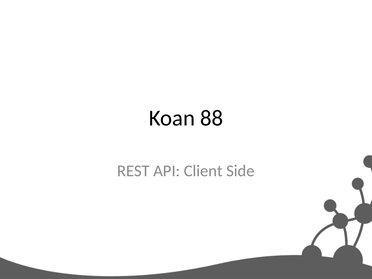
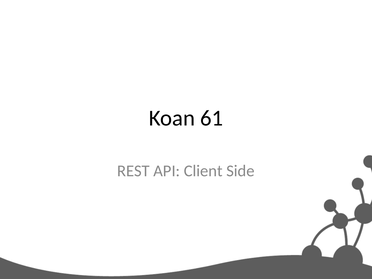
88: 88 -> 61 (212, 118)
